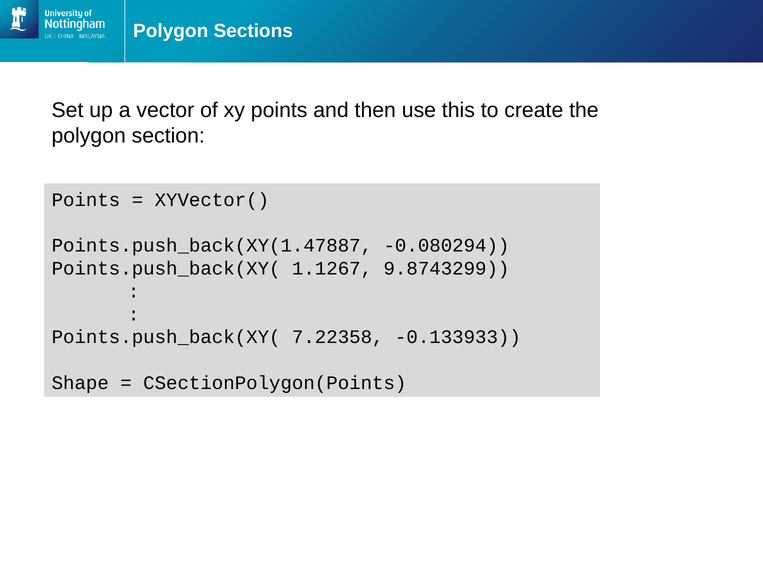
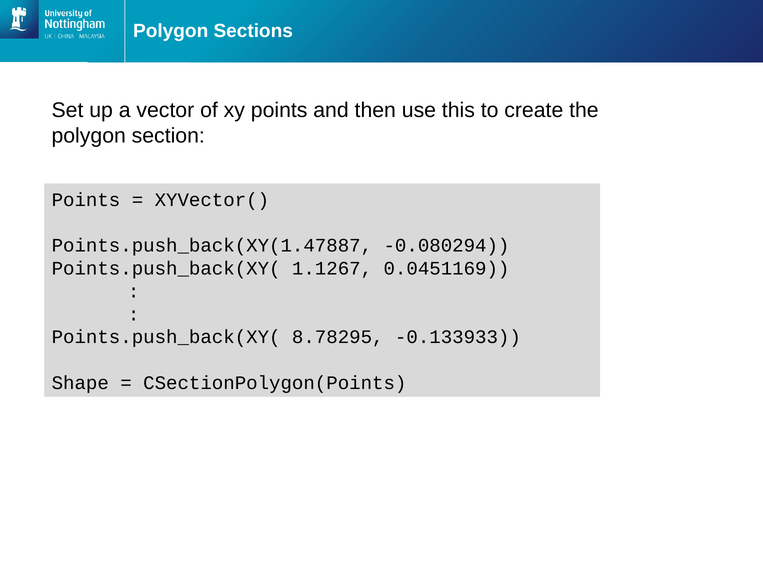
9.8743299: 9.8743299 -> 0.0451169 (446, 269)
7.22358: 7.22358 -> 8.78295 (338, 337)
